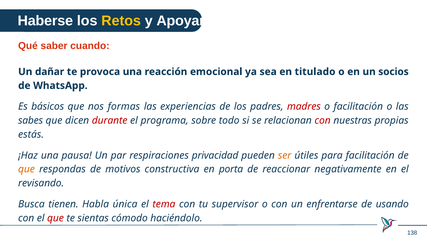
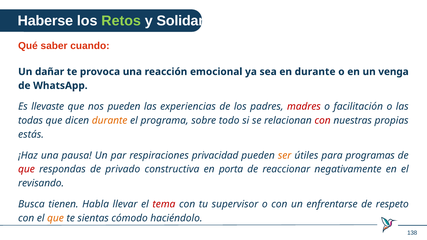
Retos colour: yellow -> light green (121, 21)
Apoyarle: Apoyarle -> Solidario (186, 21)
en titulado: titulado -> durante (315, 72)
socios: socios -> venga (393, 72)
básicos: básicos -> llevaste (48, 107)
nos formas: formas -> pueden (124, 107)
sabes: sabes -> todas (31, 121)
durante colour: red -> orange (110, 121)
para facilitación: facilitación -> programas (370, 156)
que colour: orange -> red (26, 169)
motivos: motivos -> privado (123, 169)
única: única -> llevar (125, 204)
usando: usando -> respeto (392, 204)
que colour: red -> orange (55, 218)
